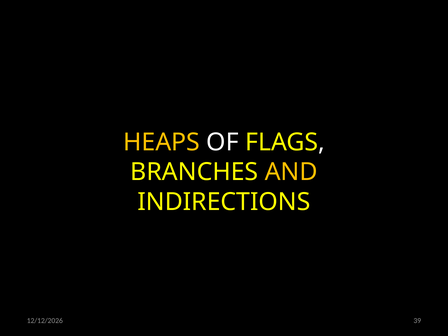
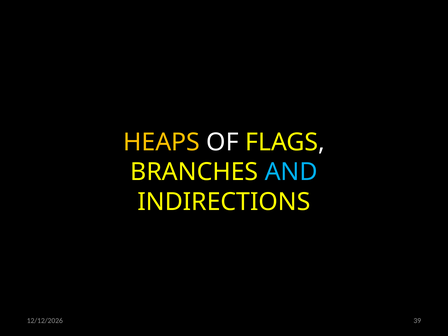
AND colour: yellow -> light blue (291, 172)
